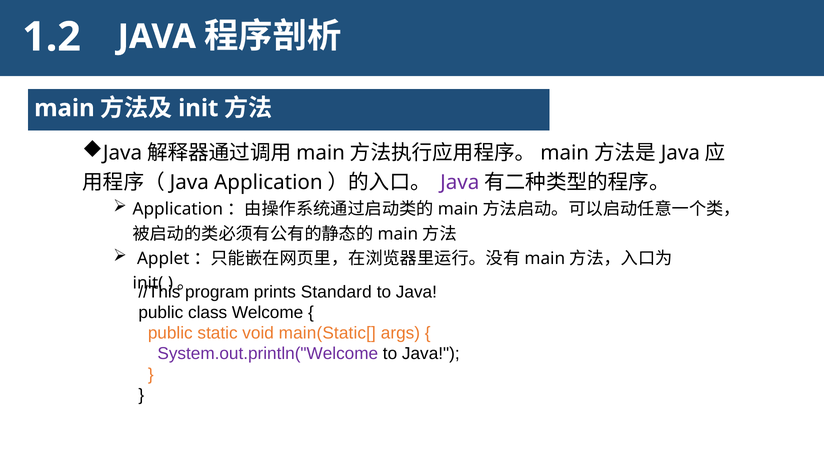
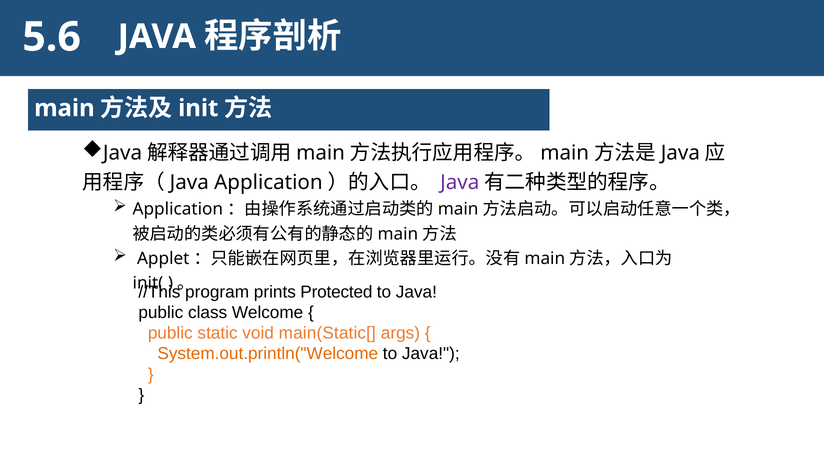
1.2: 1.2 -> 5.6 (52, 37)
Standard: Standard -> Protected (336, 292)
System.out.println("Welcome colour: purple -> orange (268, 353)
